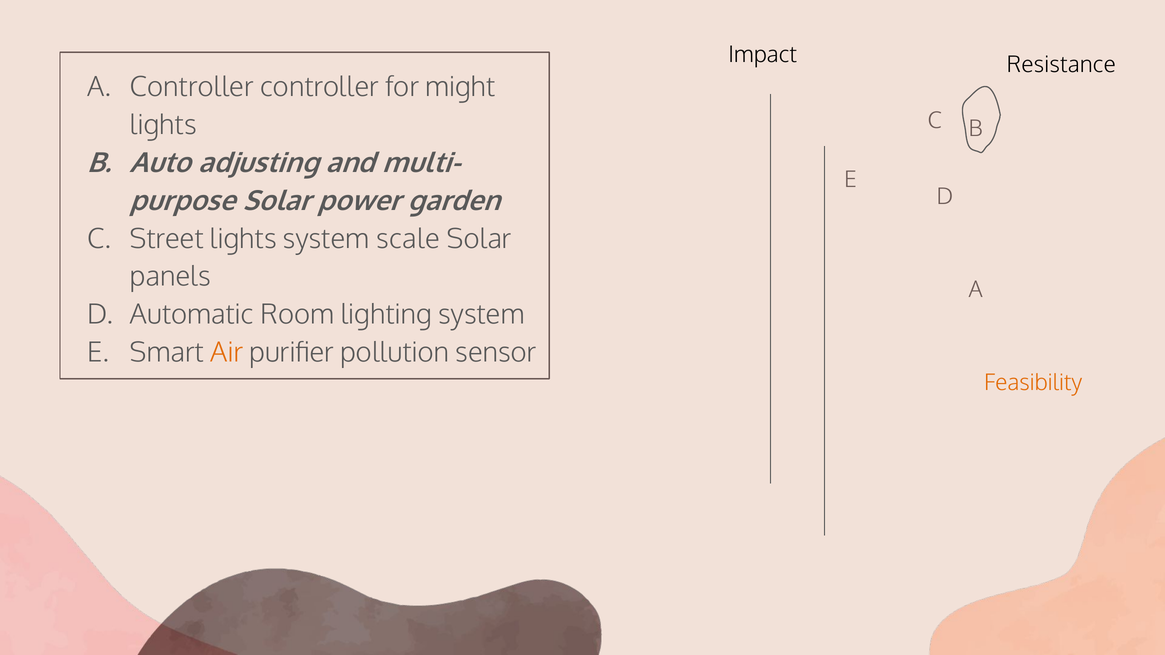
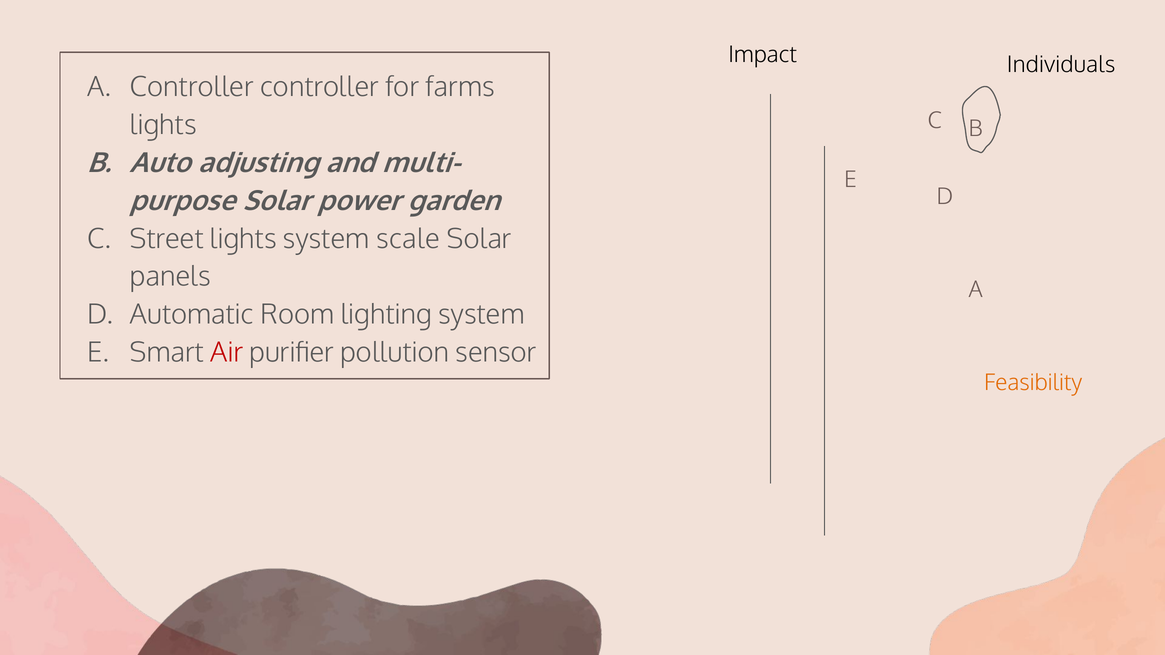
Resistance: Resistance -> Individuals (1061, 65)
might: might -> farms (460, 87)
Air colour: orange -> red (227, 353)
